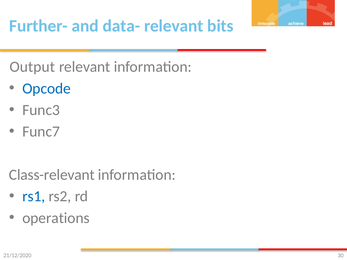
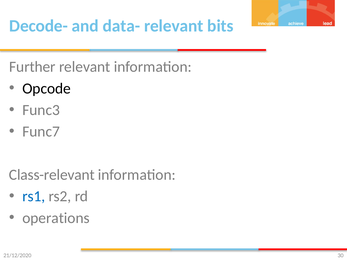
Further-: Further- -> Decode- (39, 26)
Output: Output -> Further (32, 67)
Opcode colour: blue -> black (47, 89)
